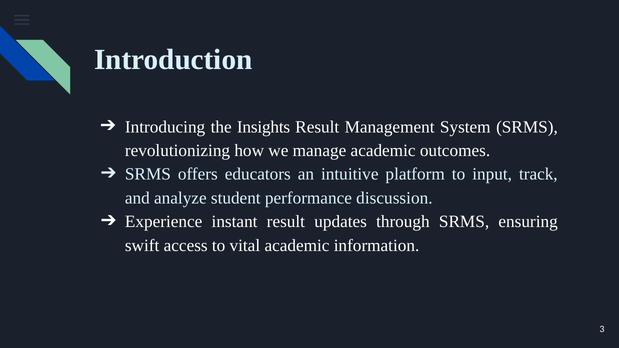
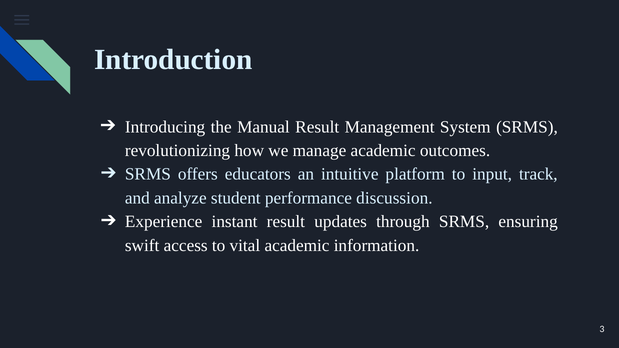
Insights: Insights -> Manual (263, 127)
